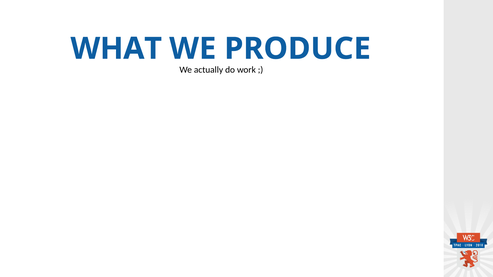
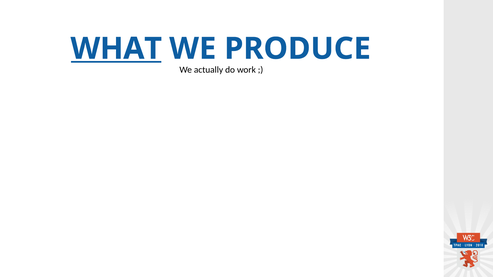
WHAT underline: none -> present (116, 49)
